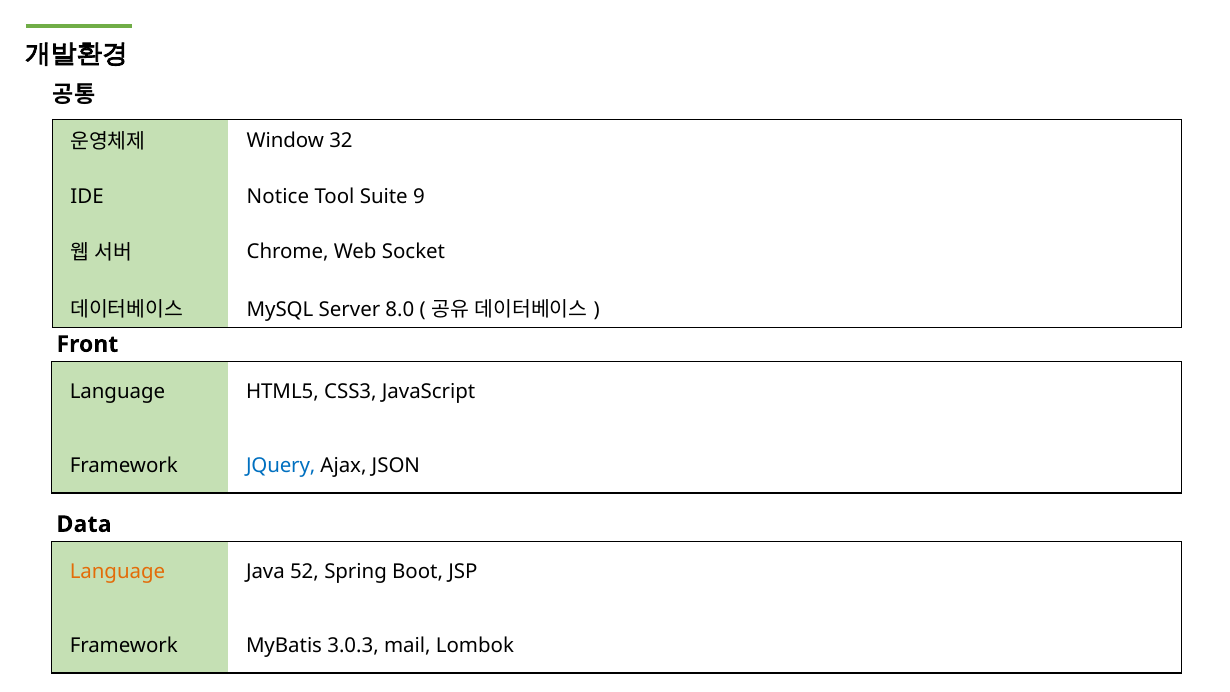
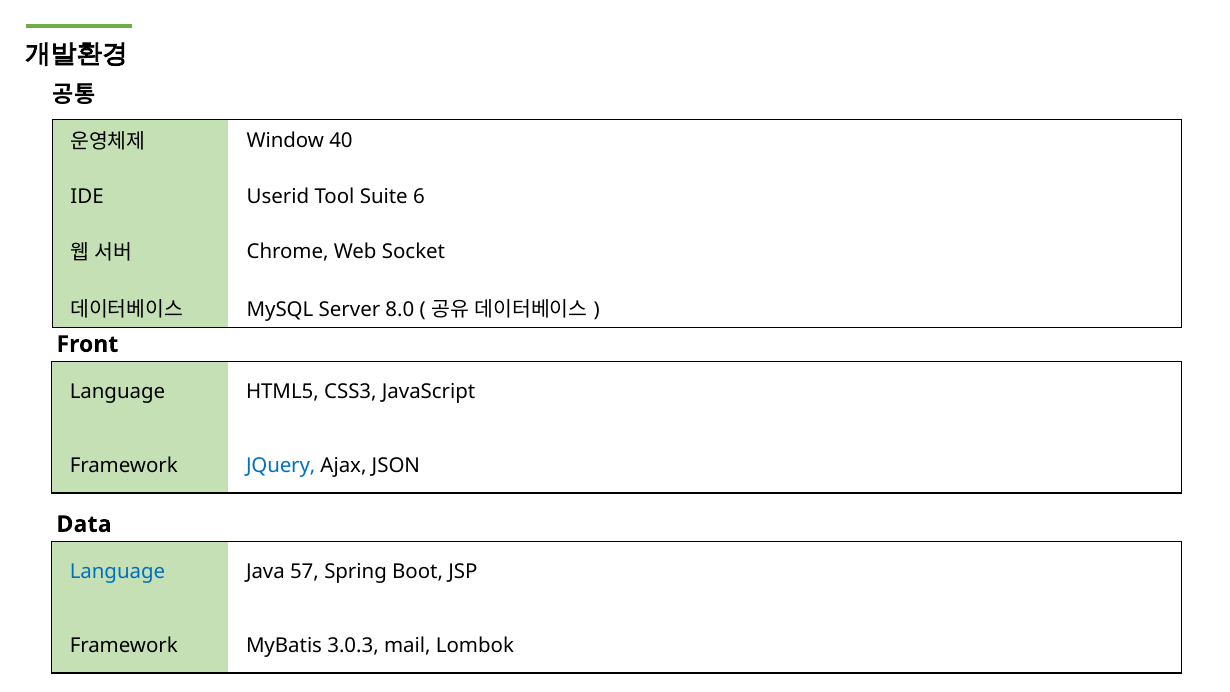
32: 32 -> 40 (341, 141)
Notice: Notice -> Userid (278, 197)
9: 9 -> 6 (419, 197)
Language colour: orange -> blue (117, 572)
52: 52 -> 57 (304, 572)
